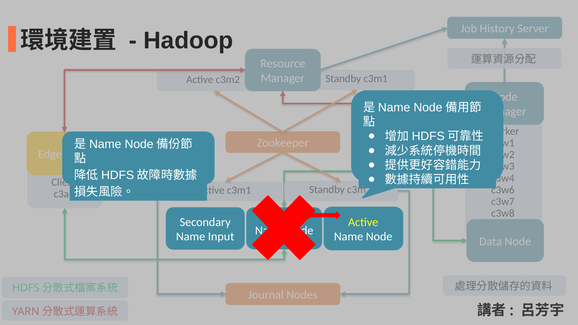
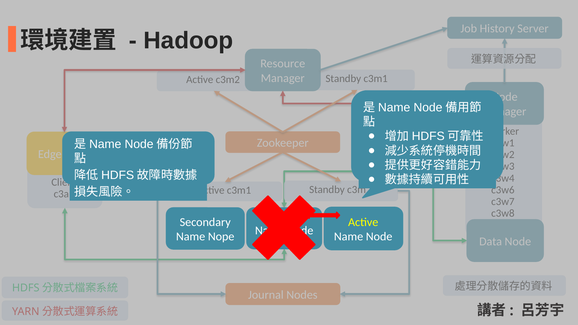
Input: Input -> Nope (221, 237)
